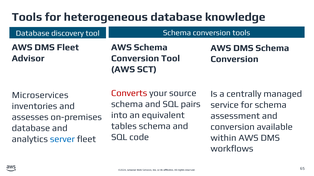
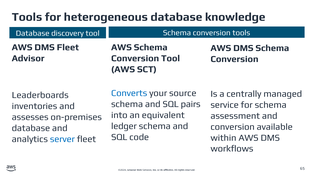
Converts colour: red -> blue (129, 94)
Microservices: Microservices -> Leaderboards (40, 95)
tables: tables -> ledger (124, 127)
